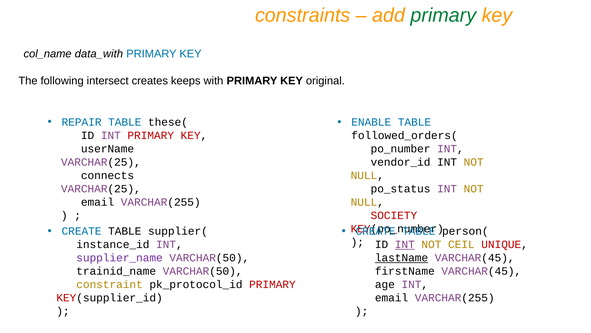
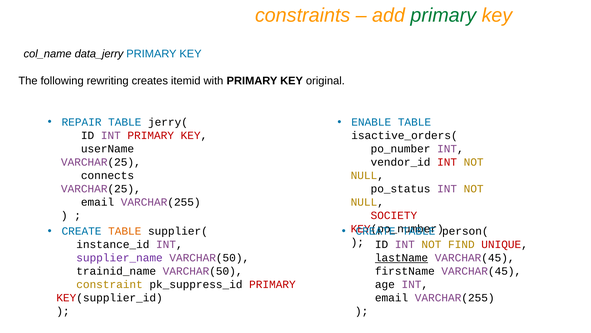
data_with: data_with -> data_jerry (99, 54)
intersect: intersect -> rewriting (108, 81)
keeps: keeps -> itemid (186, 81)
these(: these( -> jerry( (168, 122)
followed_orders(: followed_orders( -> isactive_orders( (404, 135)
INT colour: black -> red (447, 162)
TABLE colour: black -> orange (125, 231)
INT underline: present -> none (405, 244)
CEIL: CEIL -> FIND (461, 244)
pk_protocol_id: pk_protocol_id -> pk_suppress_id (196, 284)
